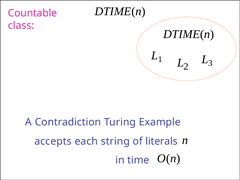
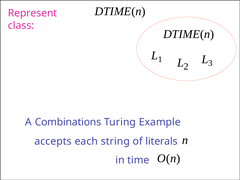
Countable: Countable -> Represent (32, 13)
Contradiction: Contradiction -> Combinations (68, 122)
